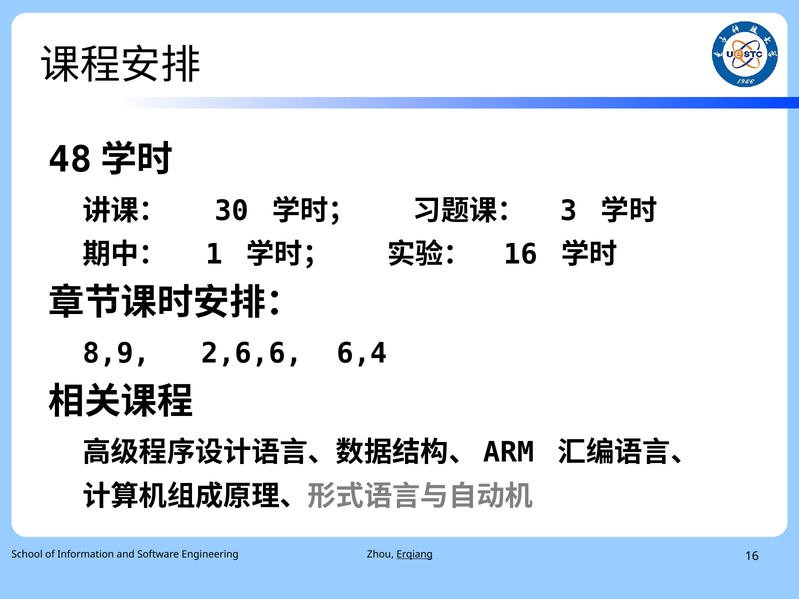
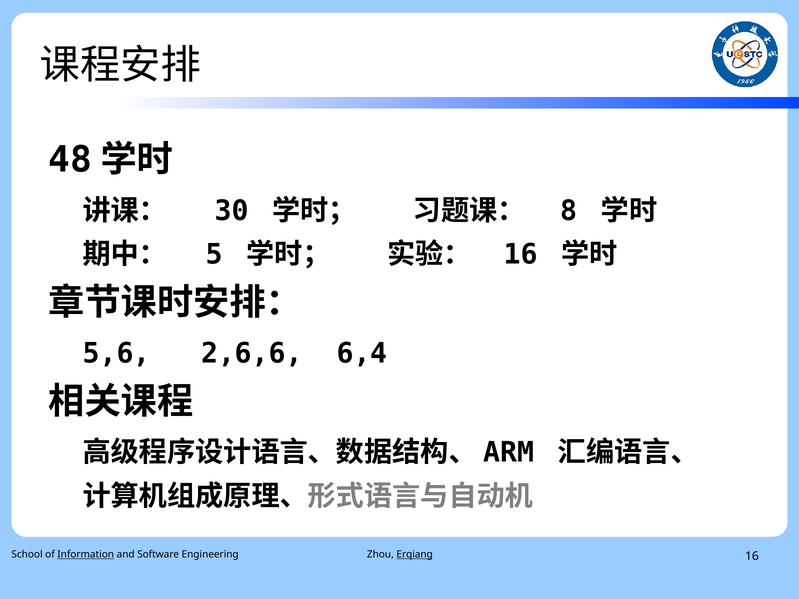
3: 3 -> 8 (569, 211)
1: 1 -> 5 (214, 254)
8,9: 8,9 -> 5,6 (117, 354)
Information underline: none -> present (86, 554)
